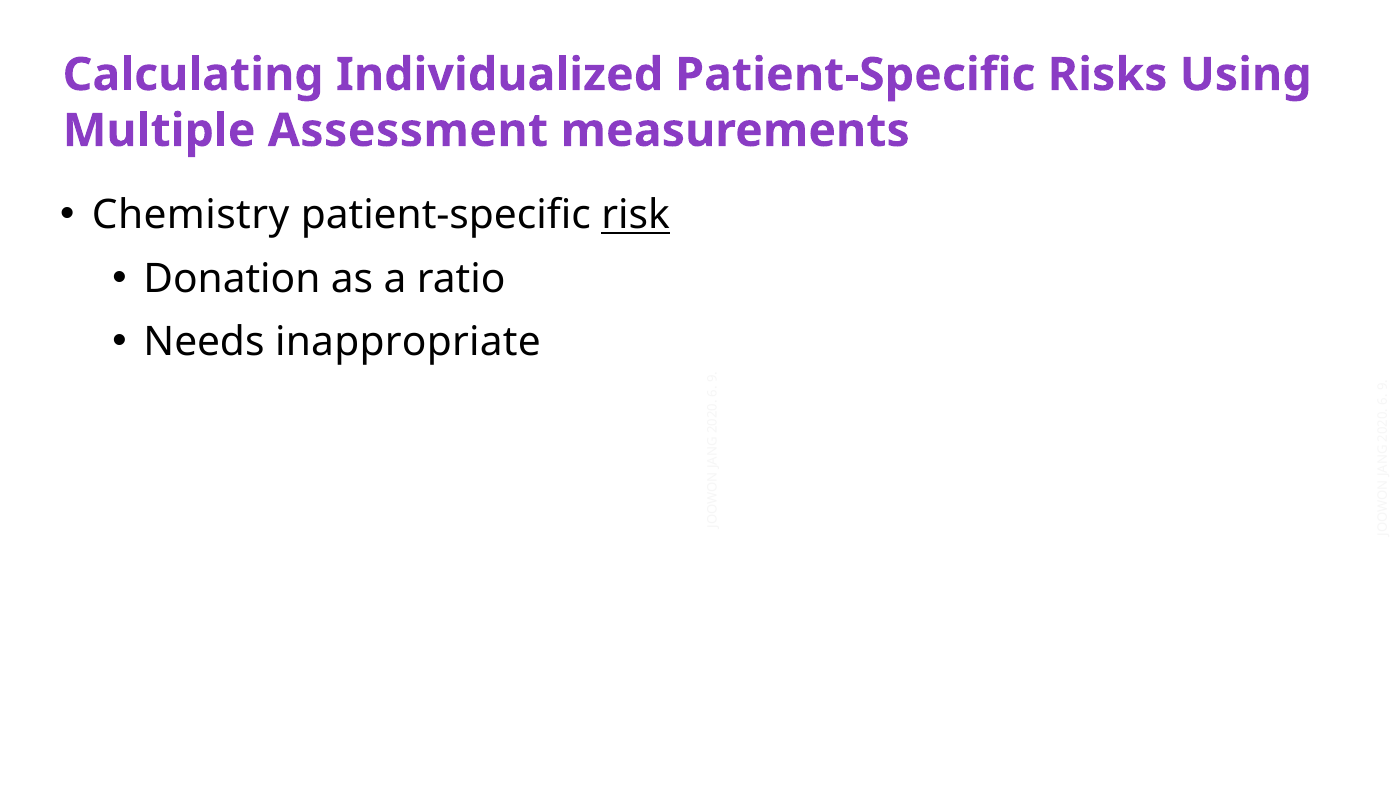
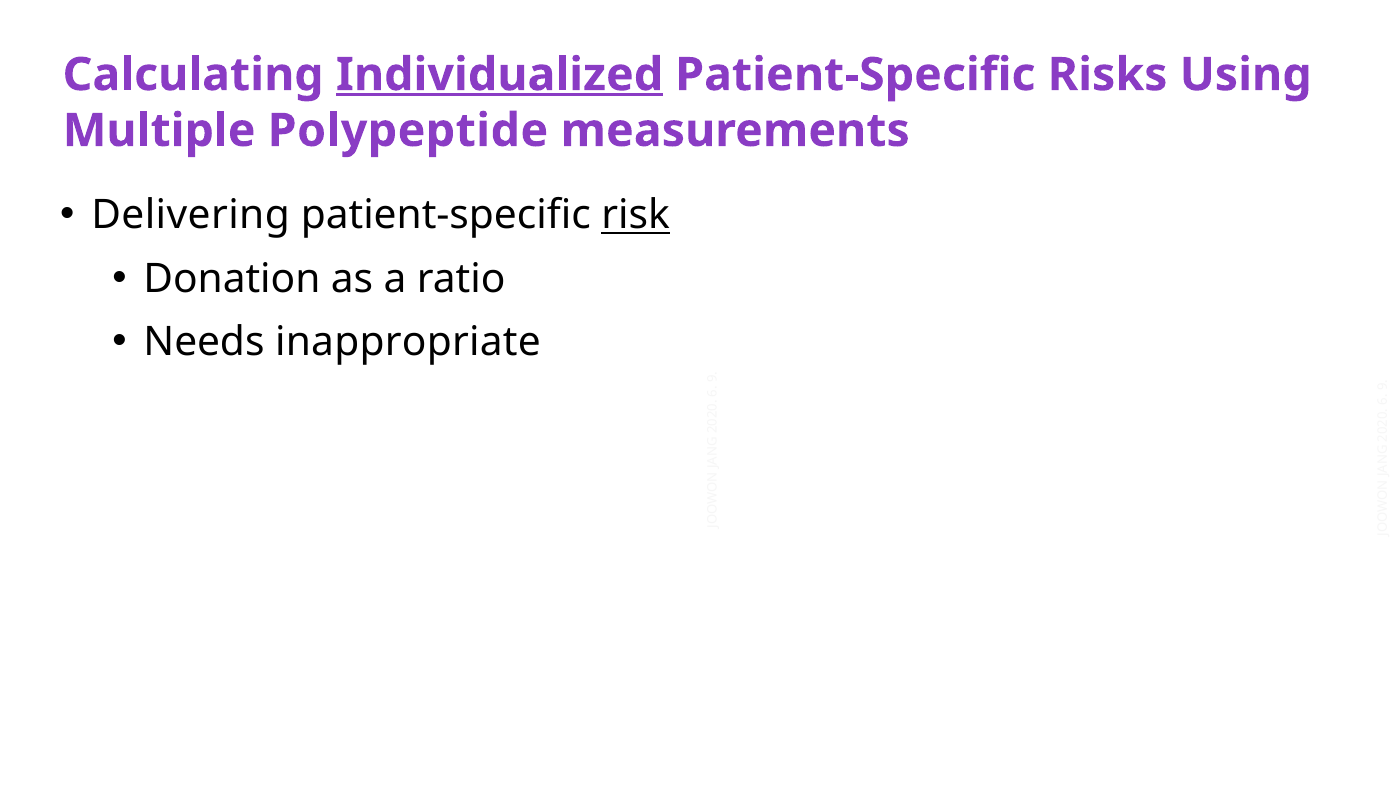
Individualized underline: none -> present (499, 75)
Assessment: Assessment -> Polypeptide (408, 131)
Chemistry: Chemistry -> Delivering (191, 215)
